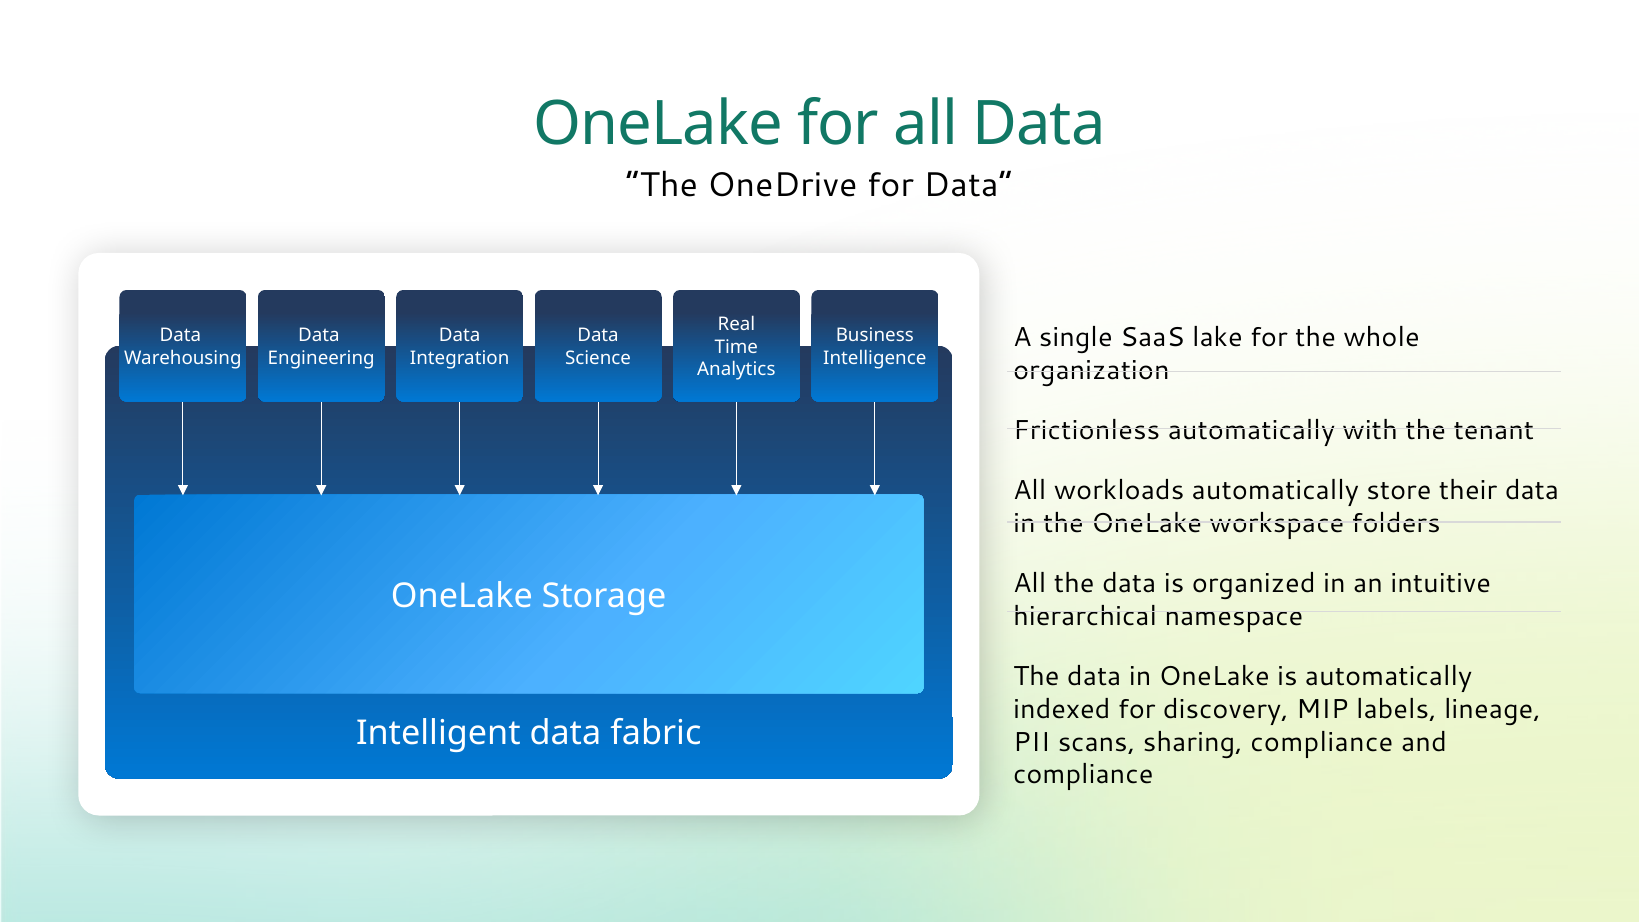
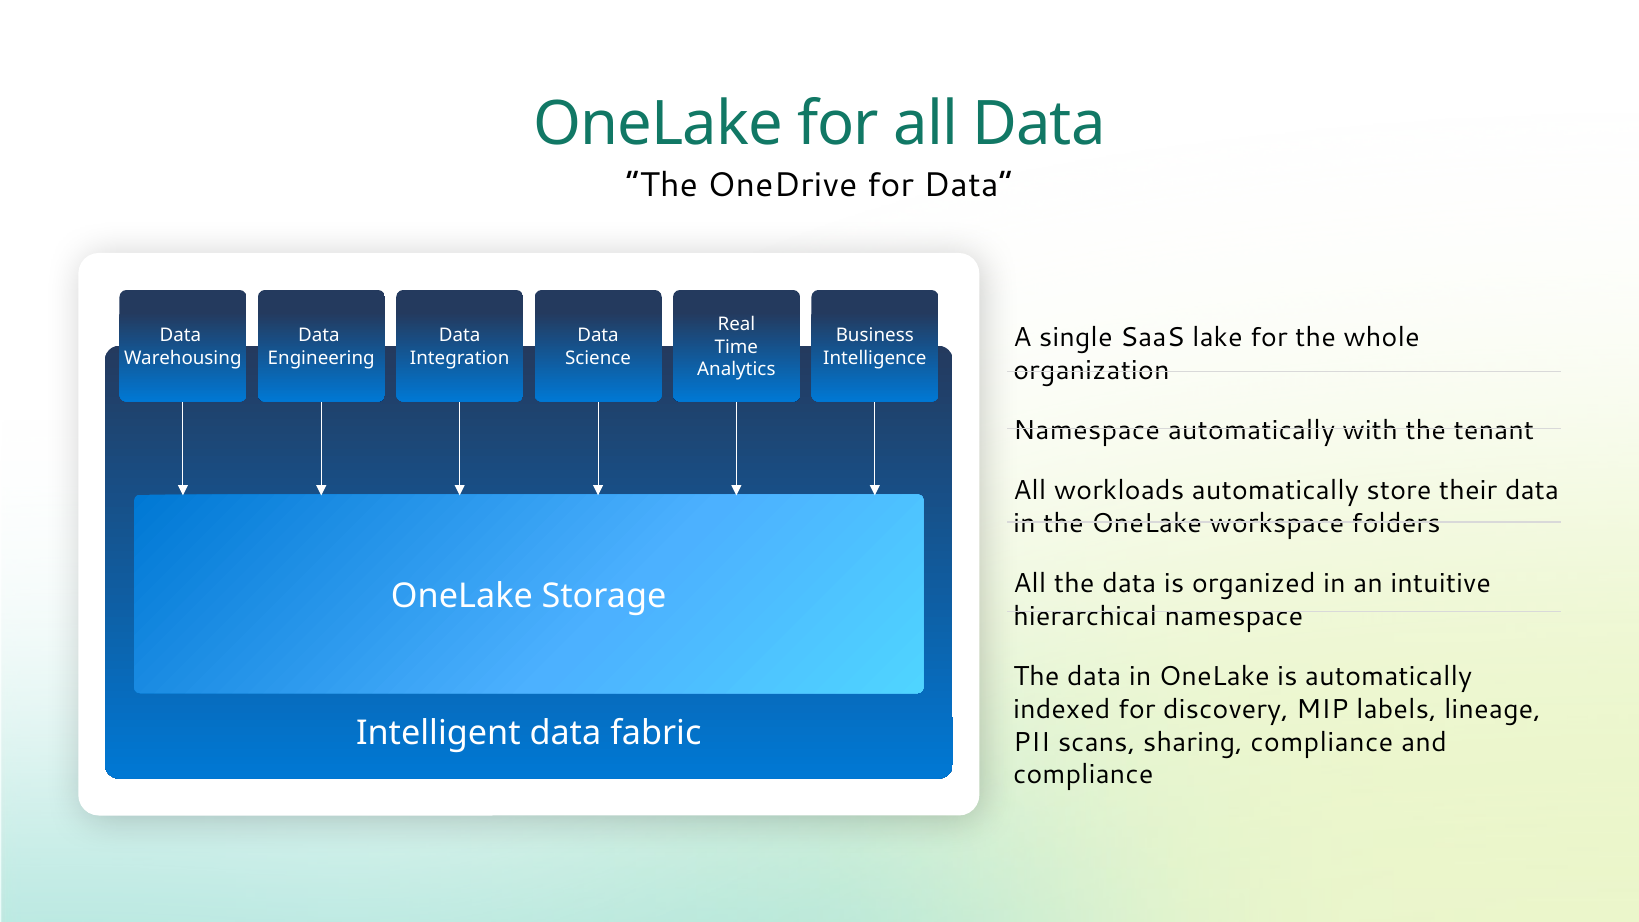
Frictionless: Frictionless -> Namespace (1087, 431)
